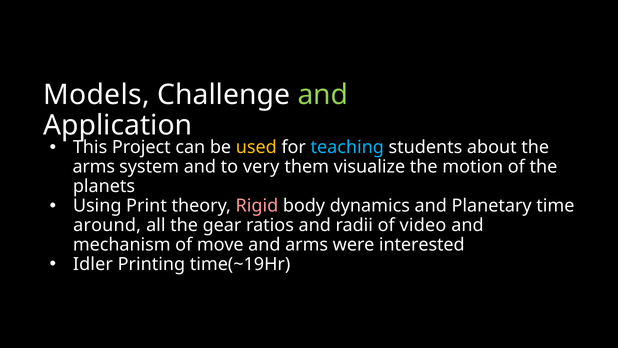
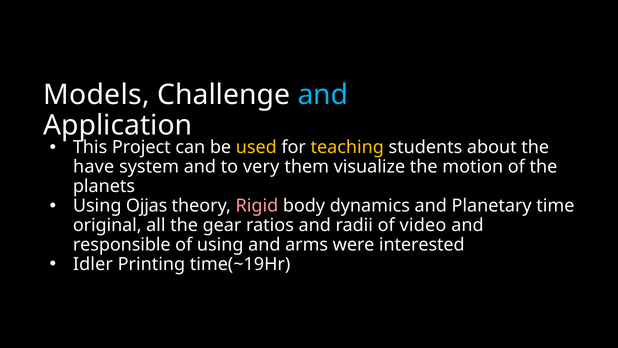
and colour: light green -> light blue (323, 95)
teaching colour: light blue -> yellow (347, 147)
arms: arms -> have (94, 167)
Print: Print -> Ojjas (147, 206)
around: around -> original (107, 225)
mechanism: mechanism -> responsible (122, 244)
of move: move -> using (220, 244)
